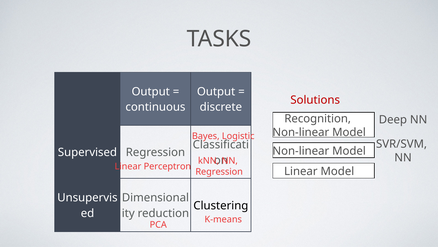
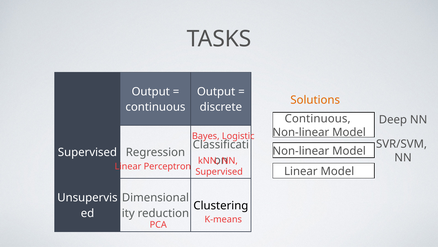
Solutions colour: red -> orange (315, 100)
Recognition: Recognition -> Continuous (318, 118)
Regression: Regression -> Supervised (219, 171)
